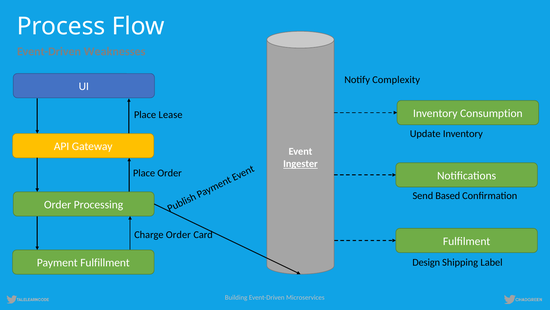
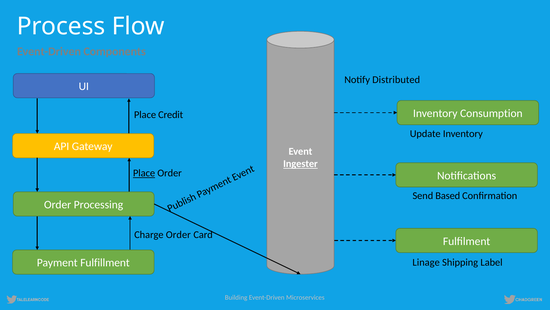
Weaknesses: Weaknesses -> Components (115, 51)
Complexity: Complexity -> Distributed (396, 80)
Lease: Lease -> Credit (171, 115)
Place underline: none -> present (144, 173)
Design: Design -> Linage (426, 262)
